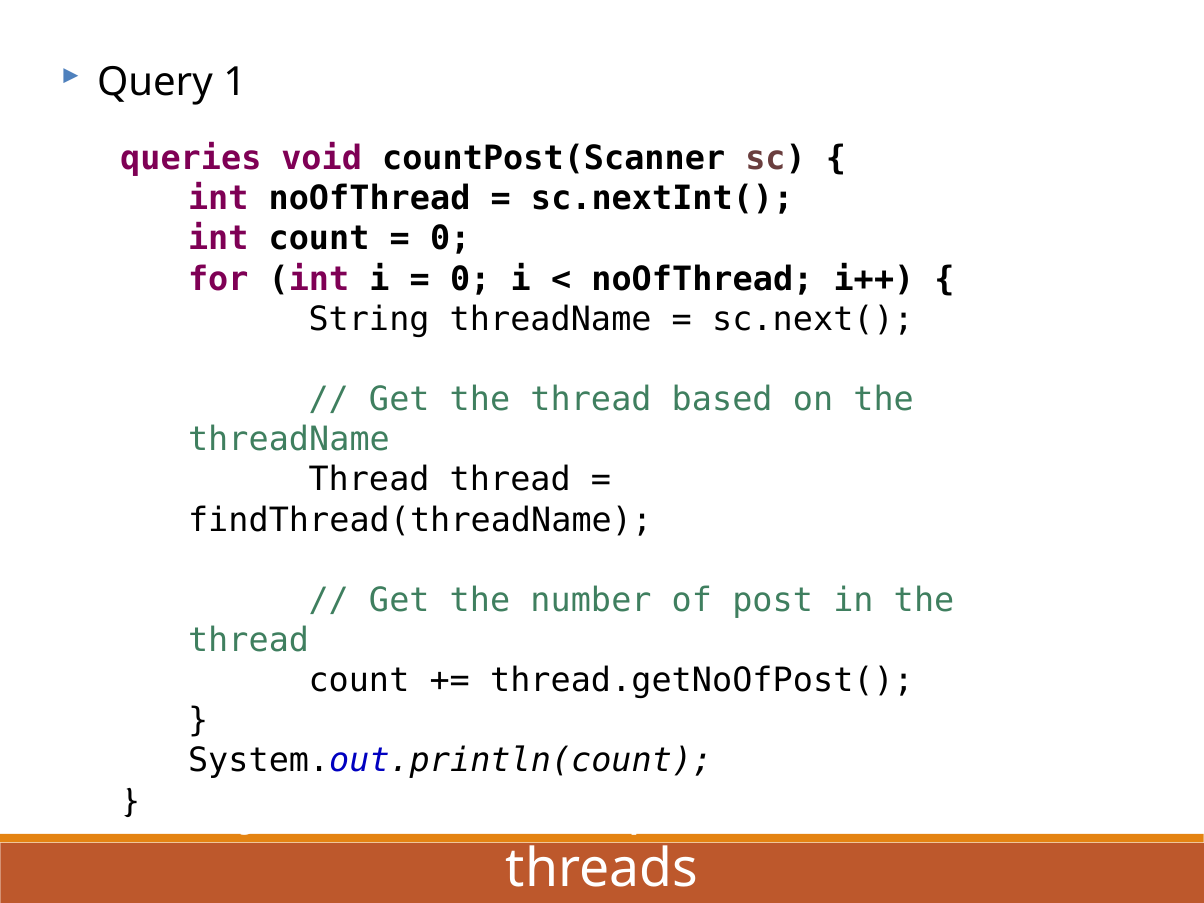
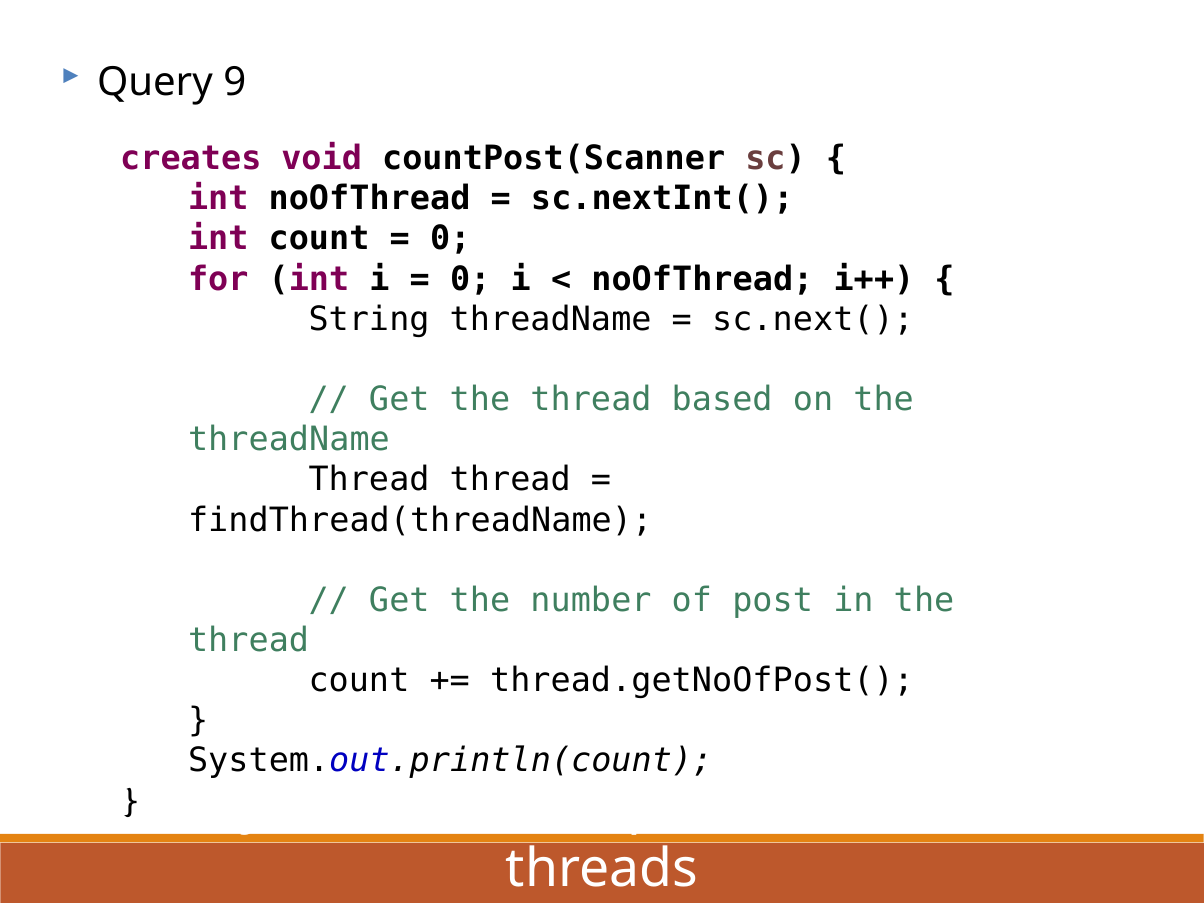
1: 1 -> 9 (235, 83)
queries: queries -> creates (191, 159)
